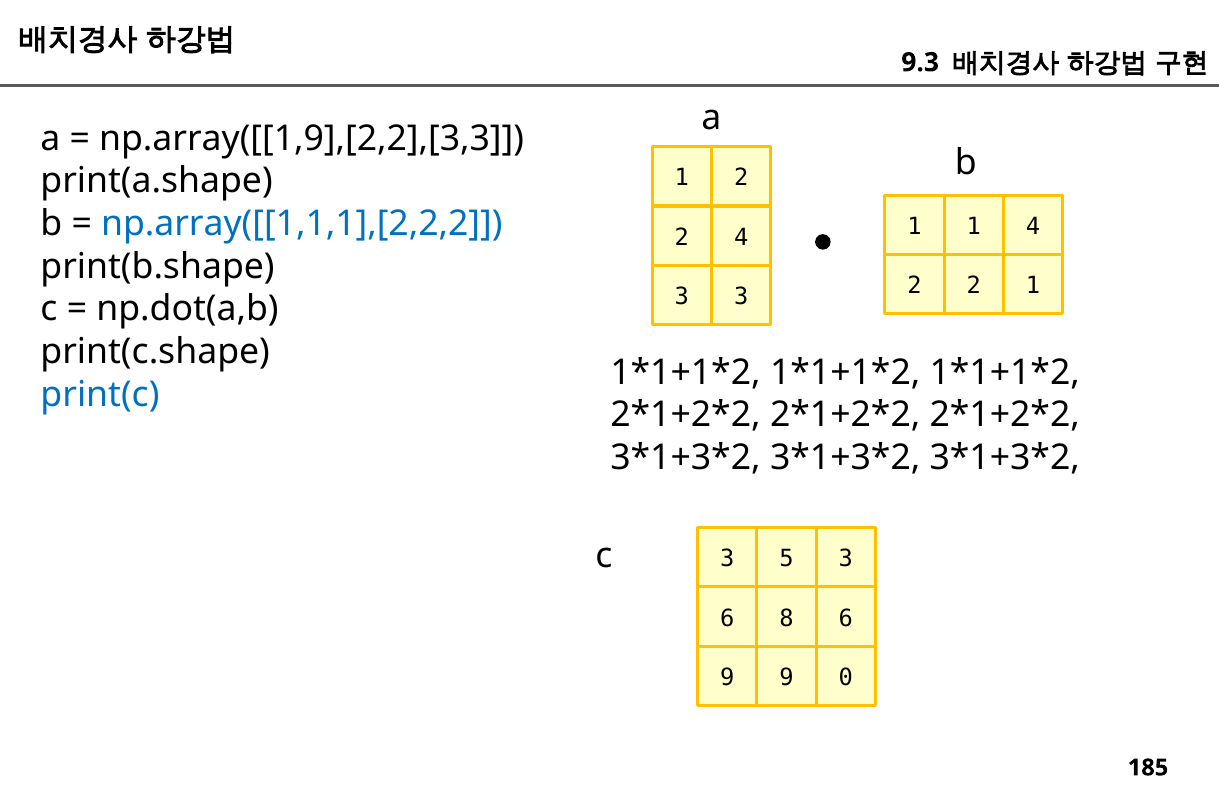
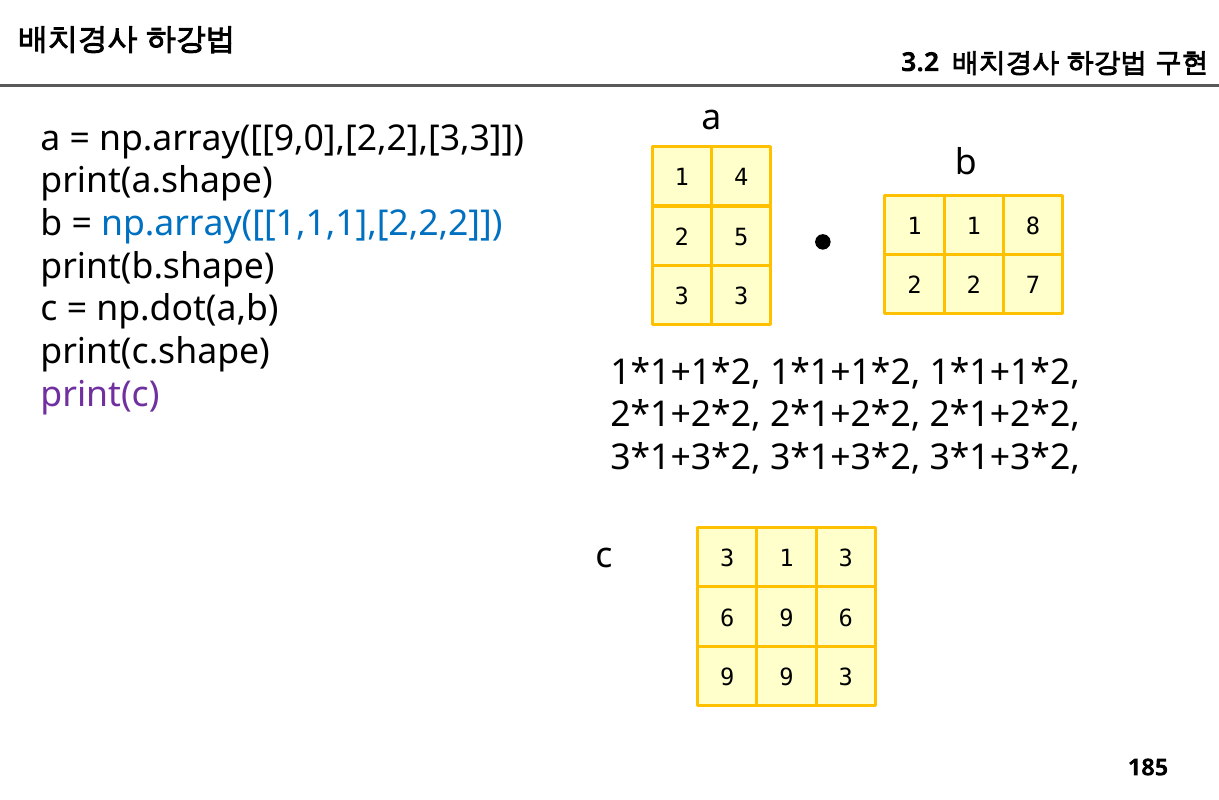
9.3: 9.3 -> 3.2 (920, 62)
np.array([[1,9],[2,2],[3,3: np.array([[1,9],[2,2],[3,3 -> np.array([[9,0],[2,2],[3,3 (312, 139)
1 2: 2 -> 4 (741, 178)
1 4: 4 -> 8 (1033, 227)
2 4: 4 -> 5 (741, 238)
2 1: 1 -> 7 (1033, 286)
print(c colour: blue -> purple (100, 395)
3 5: 5 -> 1 (786, 559)
8: 8 -> 9 (786, 619)
9 0: 0 -> 3 (846, 678)
